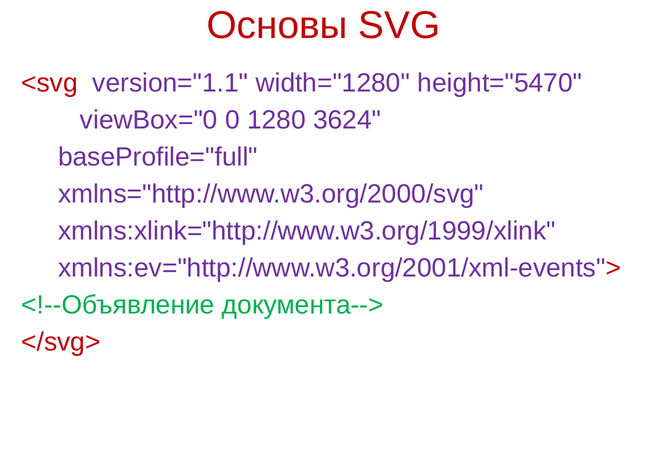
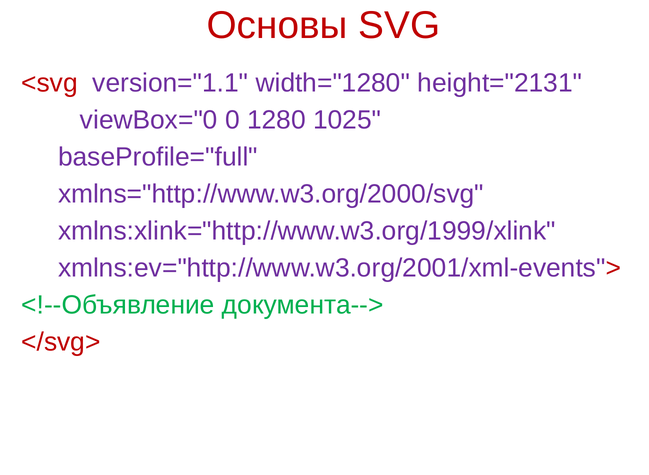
height="5470: height="5470 -> height="2131 (500, 83)
3624: 3624 -> 1025 (347, 120)
